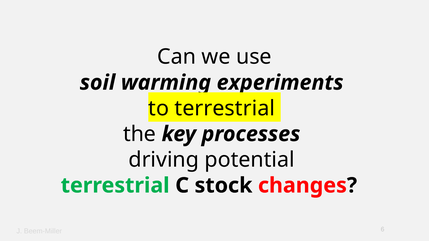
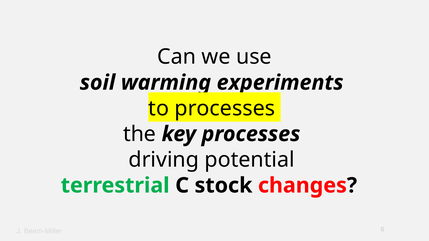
to terrestrial: terrestrial -> processes (225, 108)
